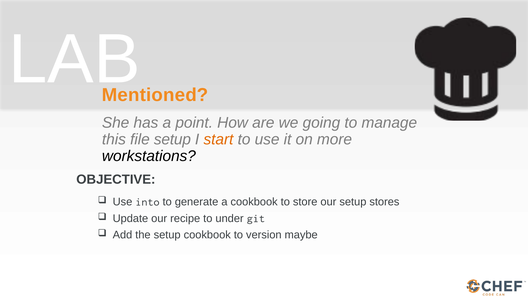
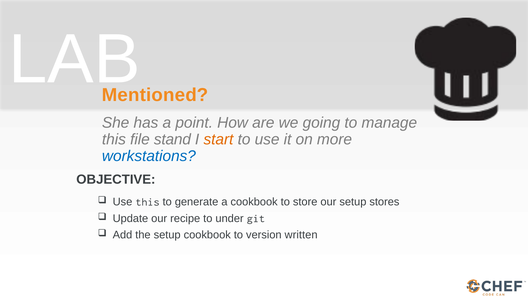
file setup: setup -> stand (172, 139)
workstations colour: black -> blue (149, 156)
Use into: into -> this (147, 202)
maybe: maybe -> written (301, 235)
